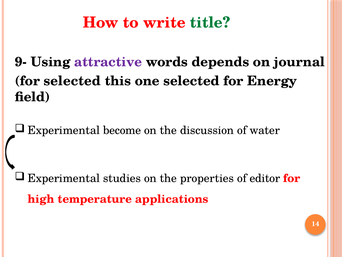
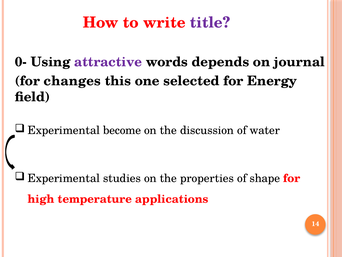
title colour: green -> purple (210, 23)
9-: 9- -> 0- (21, 62)
for selected: selected -> changes (72, 81)
editor: editor -> shape (265, 178)
